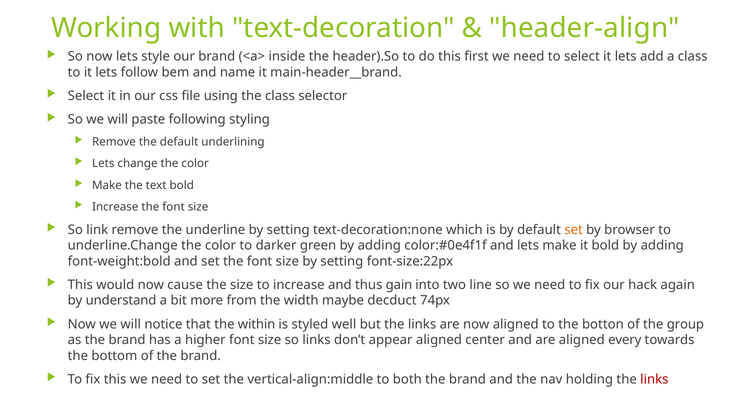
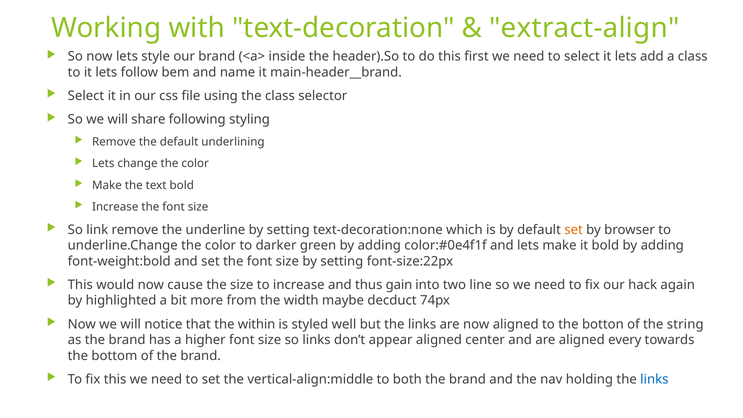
header-align: header-align -> extract-align (584, 28)
paste: paste -> share (148, 119)
understand: understand -> highlighted (121, 301)
group: group -> string (685, 324)
links colour: red -> blue (654, 379)
